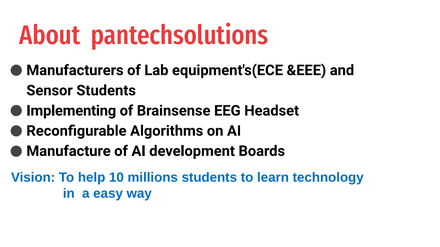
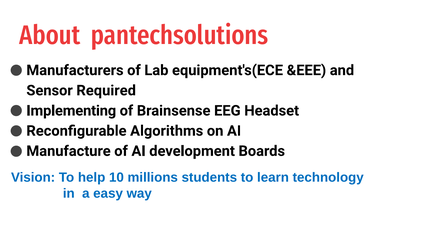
Sensor Students: Students -> Required (106, 91)
